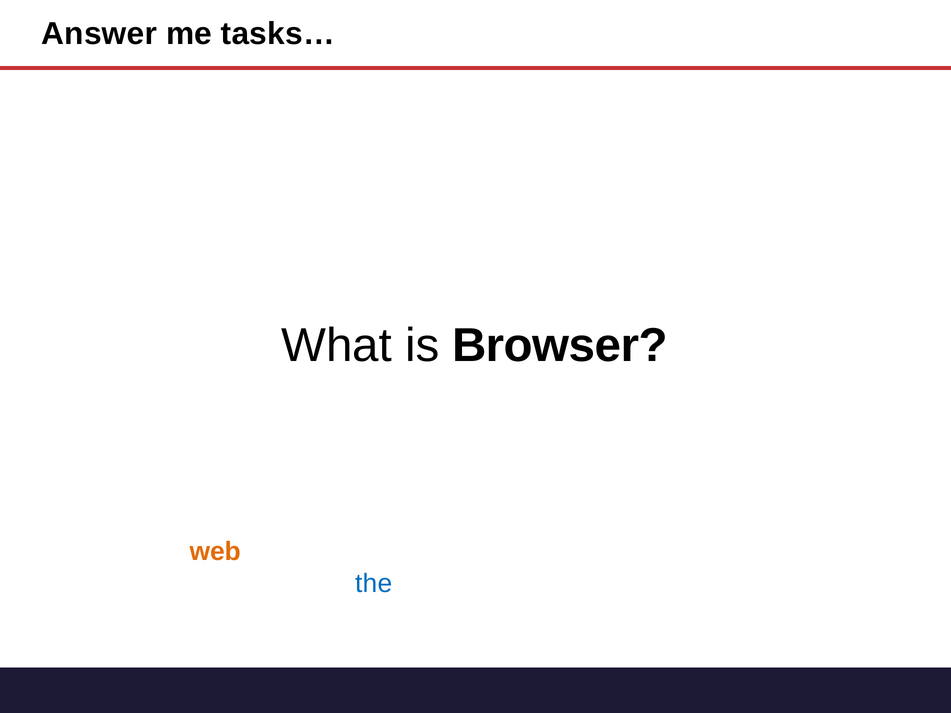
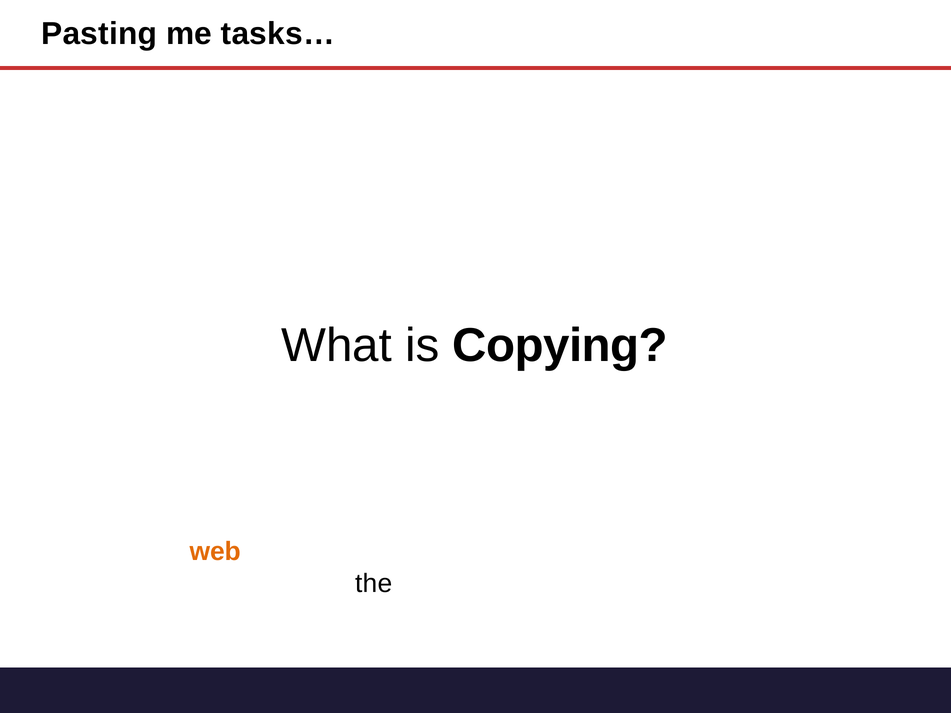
Answer: Answer -> Pasting (99, 34)
is Browser: Browser -> Copying (560, 346)
the colour: blue -> black (374, 584)
